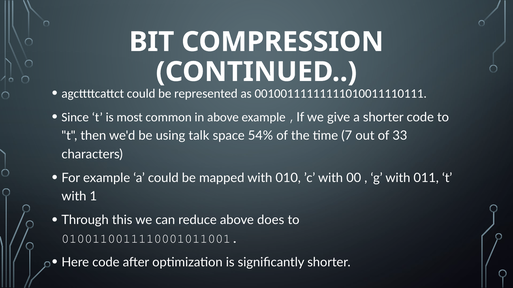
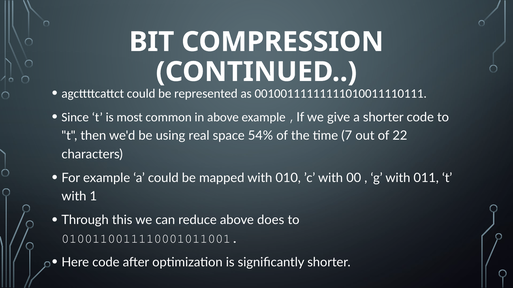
talk: talk -> real (199, 136)
33: 33 -> 22 (400, 136)
